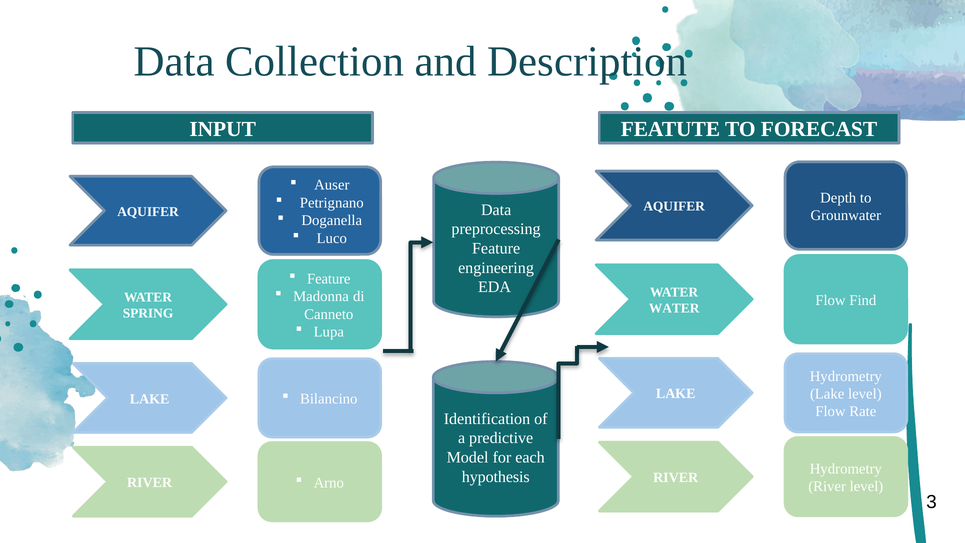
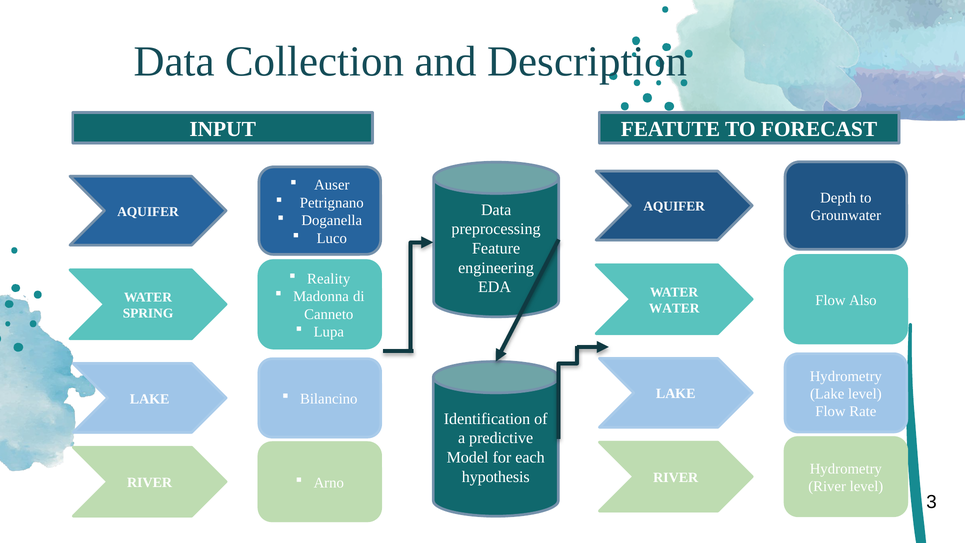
Feature: Feature -> Reality (329, 279)
Find: Find -> Also (863, 300)
